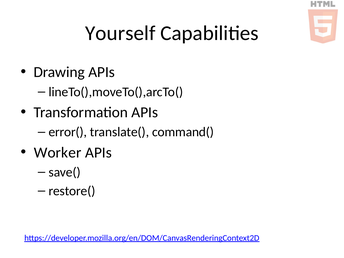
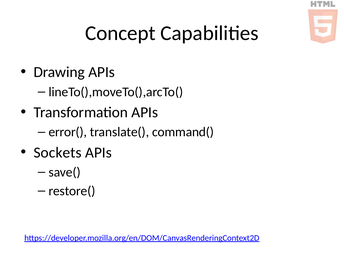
Yourself: Yourself -> Concept (120, 33)
Worker: Worker -> Sockets (58, 152)
